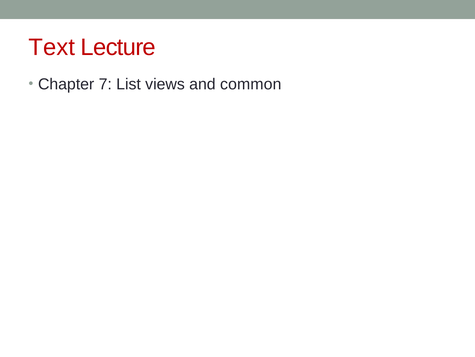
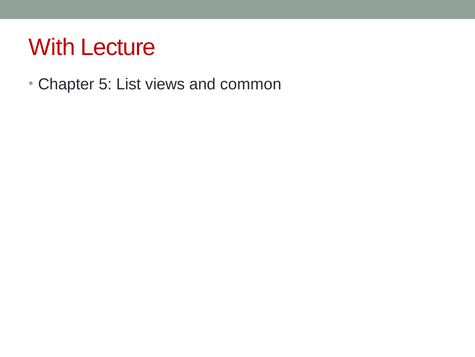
Text: Text -> With (52, 47)
7: 7 -> 5 (105, 84)
